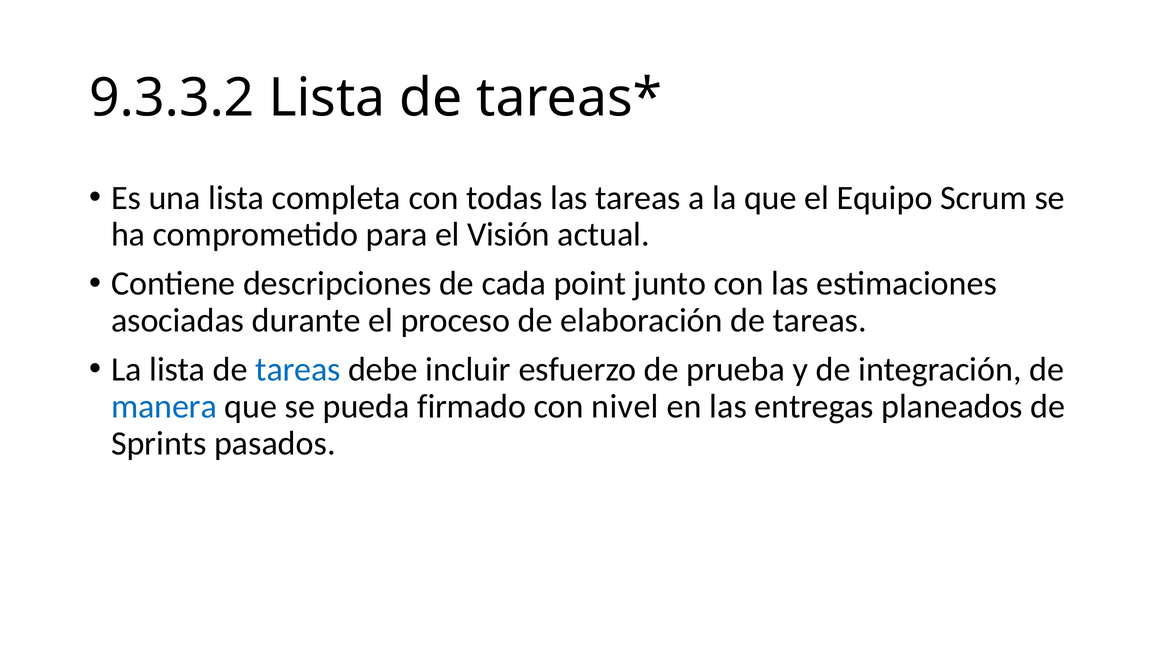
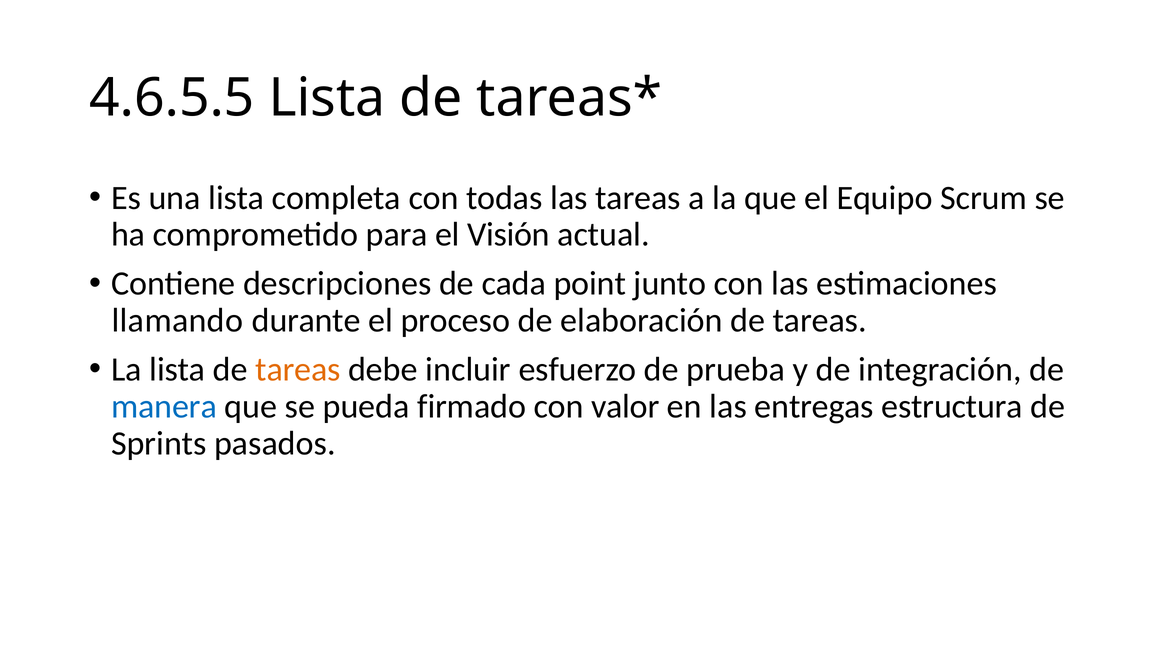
9.3.3.2: 9.3.3.2 -> 4.6.5.5 (172, 98)
asociadas: asociadas -> llamando (177, 320)
tareas colour: blue -> orange (298, 369)
nivel: nivel -> valor (625, 406)
planeados: planeados -> estructura (952, 406)
